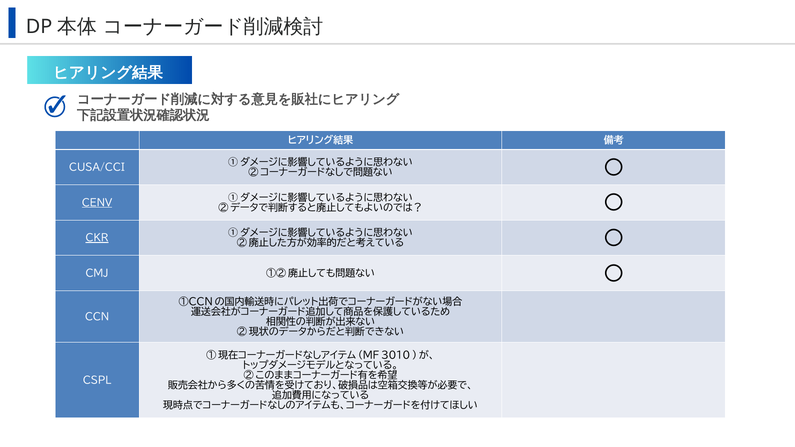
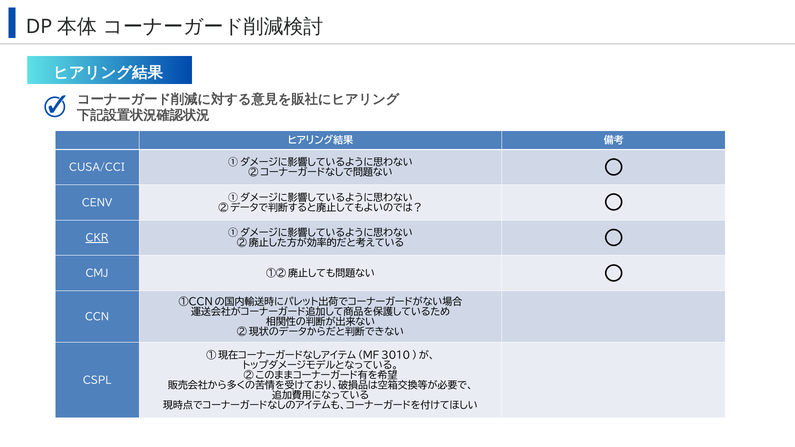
CENV underline: present -> none (97, 203)
